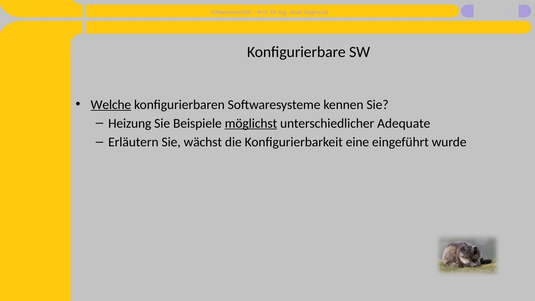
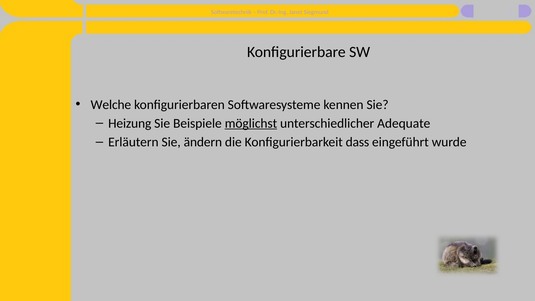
Welche underline: present -> none (111, 105)
wächst: wächst -> ändern (203, 142)
eine: eine -> dass (357, 142)
